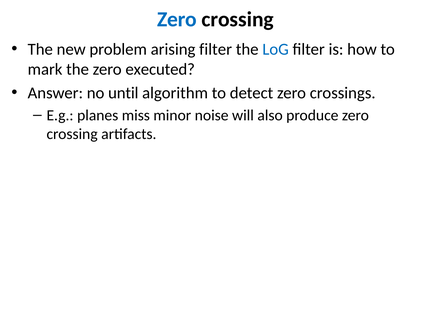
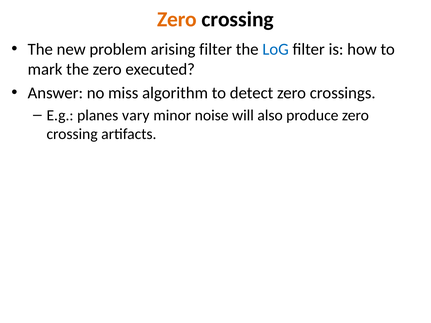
Zero colour: blue -> orange (177, 19)
until: until -> miss (123, 93)
miss: miss -> vary (136, 115)
